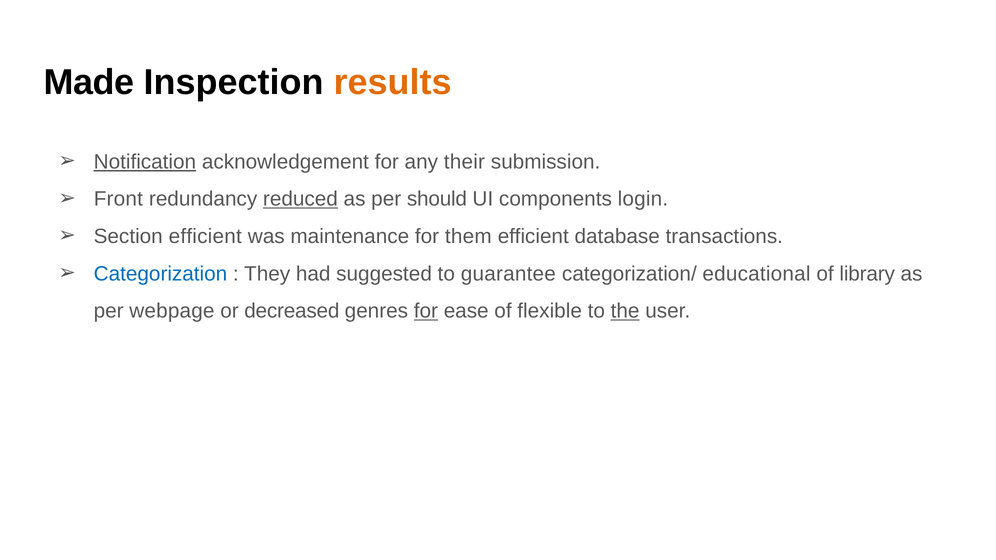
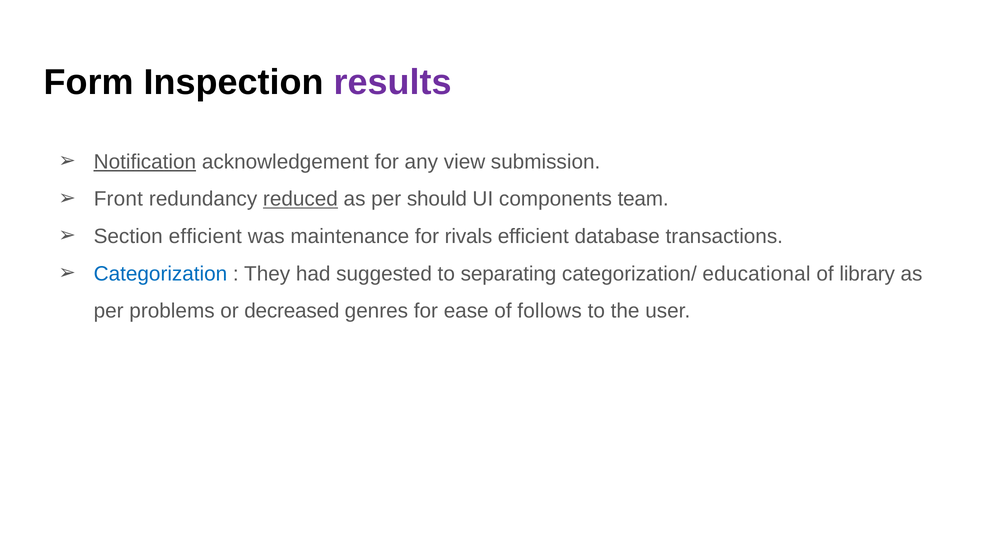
Made: Made -> Form (89, 83)
results colour: orange -> purple (393, 83)
their: their -> view (465, 162)
login: login -> team (643, 199)
them: them -> rivals (468, 236)
guarantee: guarantee -> separating (509, 274)
webpage: webpage -> problems (172, 311)
for underline: present -> none (426, 311)
flexible: flexible -> follows (550, 311)
the underline: present -> none (625, 311)
